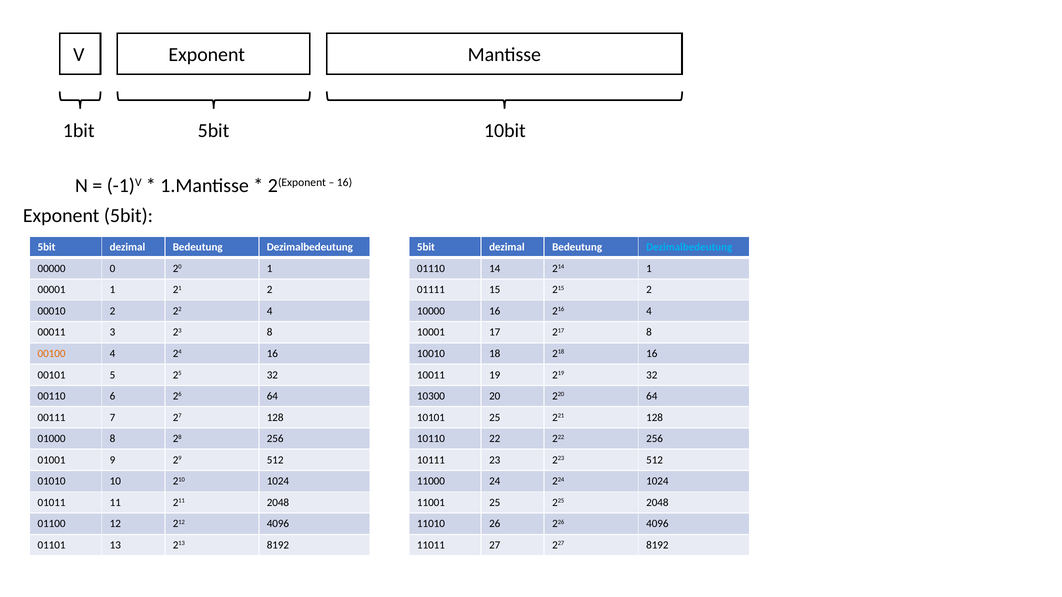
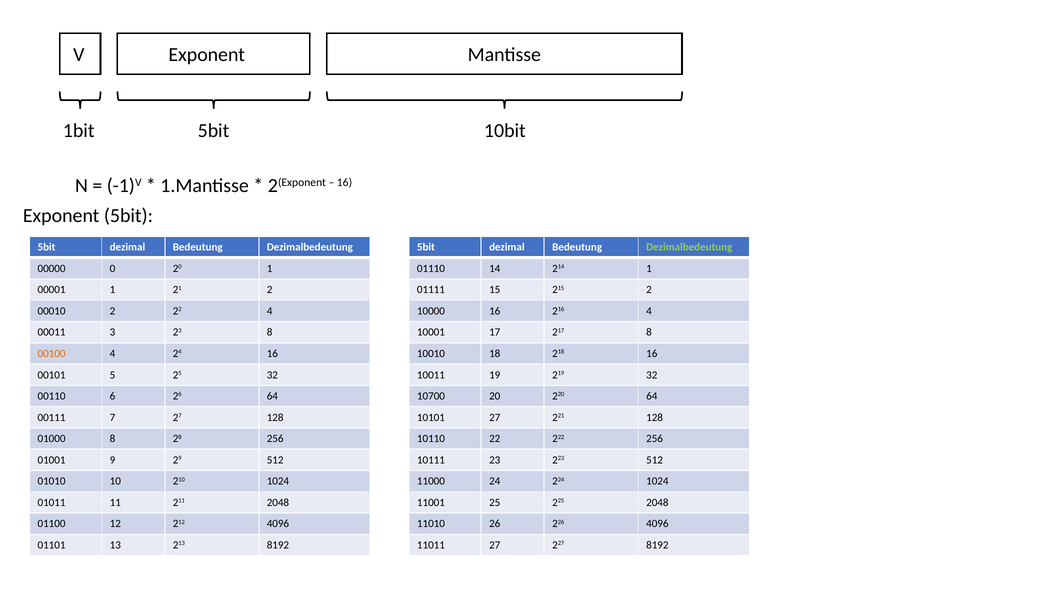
Dezimalbedeutung colour: light blue -> light green (689, 247)
10300: 10300 -> 10700 (431, 396)
10101 25: 25 -> 27 (495, 418)
